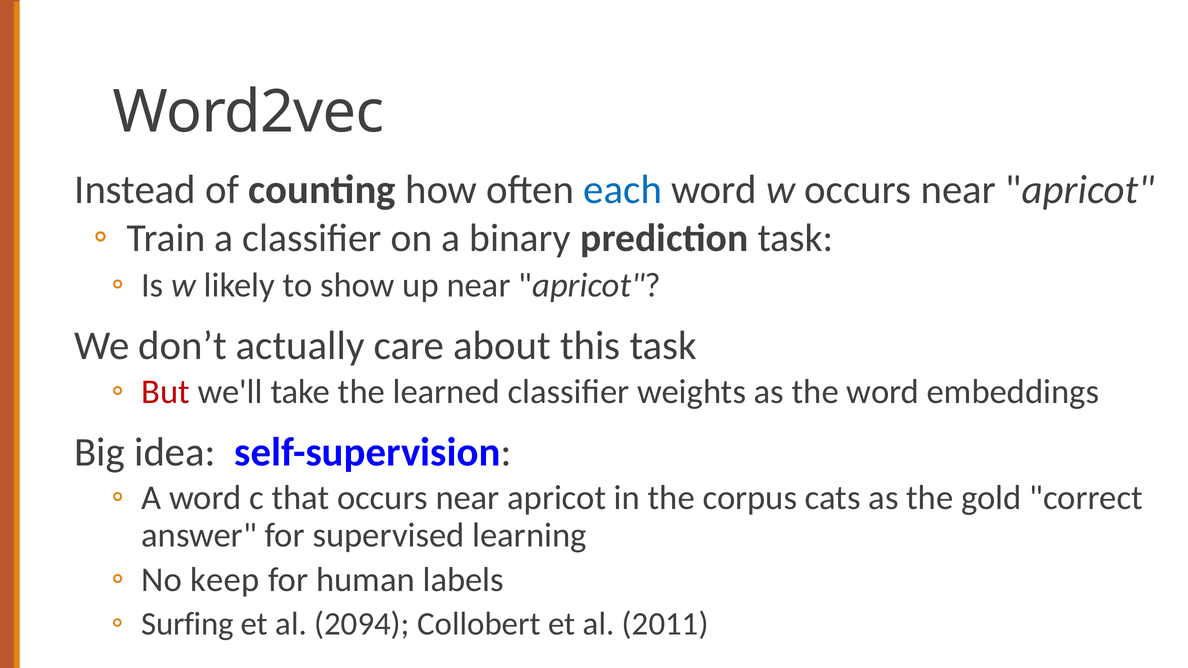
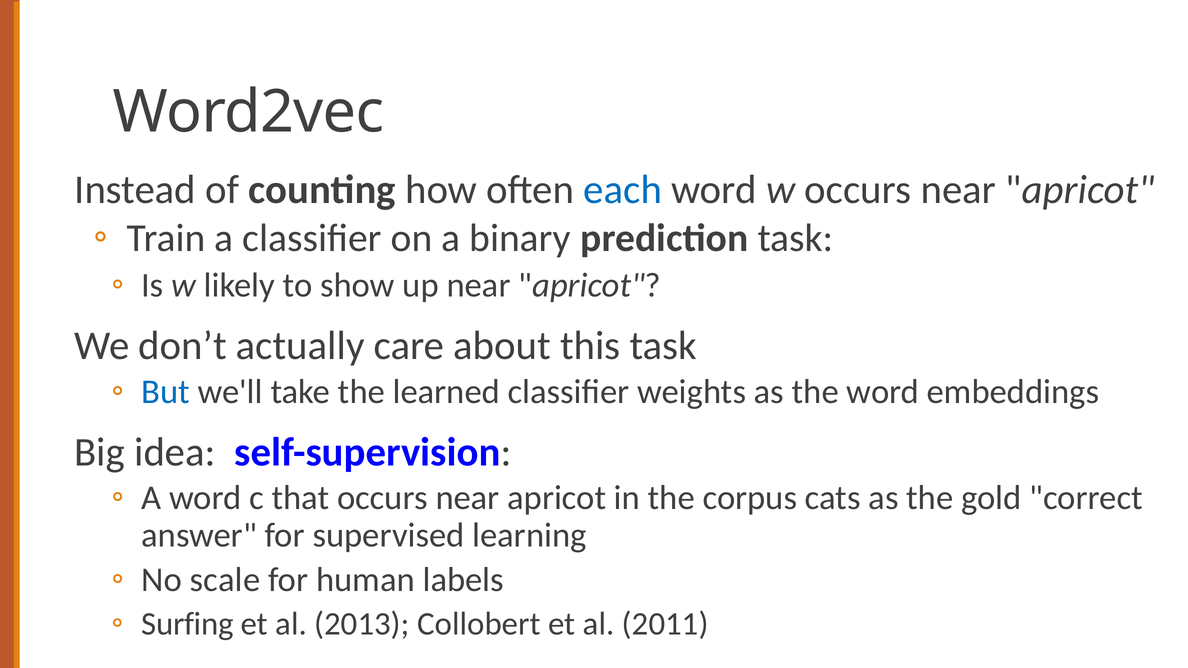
But colour: red -> blue (166, 392)
keep: keep -> scale (225, 580)
2094: 2094 -> 2013 (362, 624)
